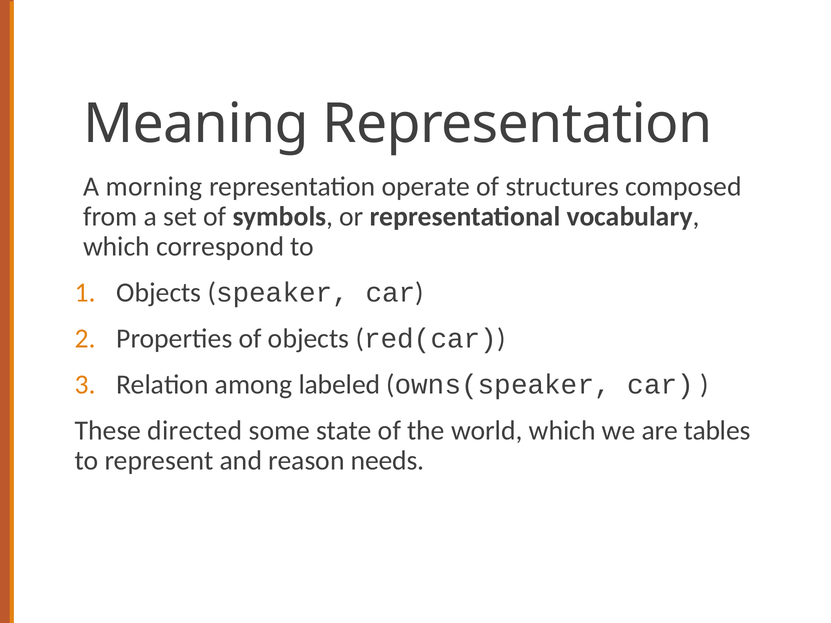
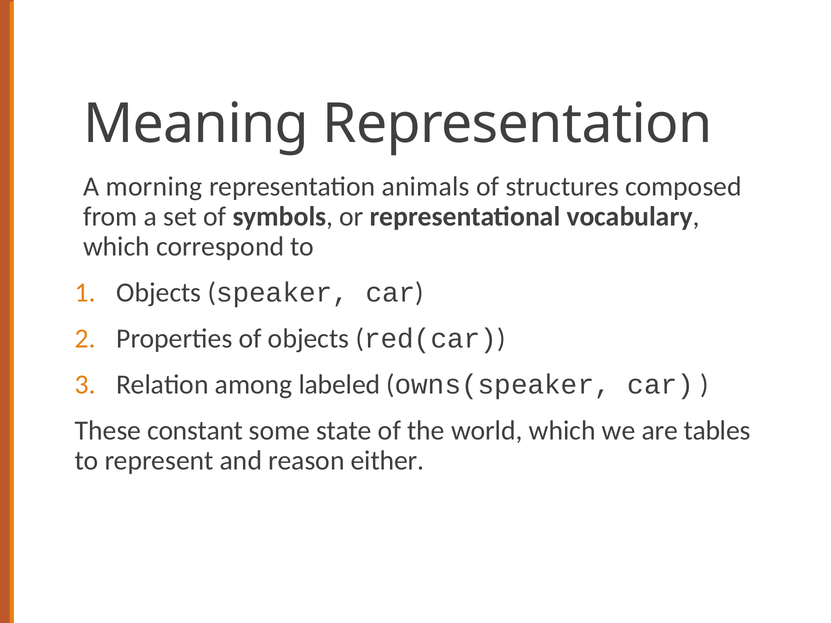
operate: operate -> animals (426, 187)
directed: directed -> constant (195, 431)
needs: needs -> either (387, 461)
